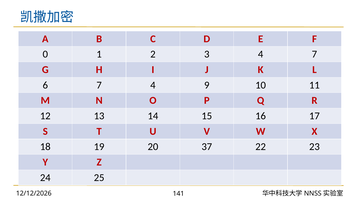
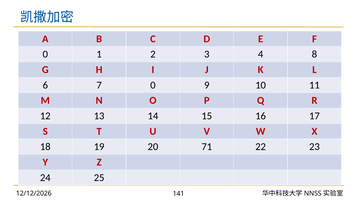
4 7: 7 -> 8 (314, 54)
7 4: 4 -> 0 (153, 85)
37: 37 -> 71 (207, 147)
